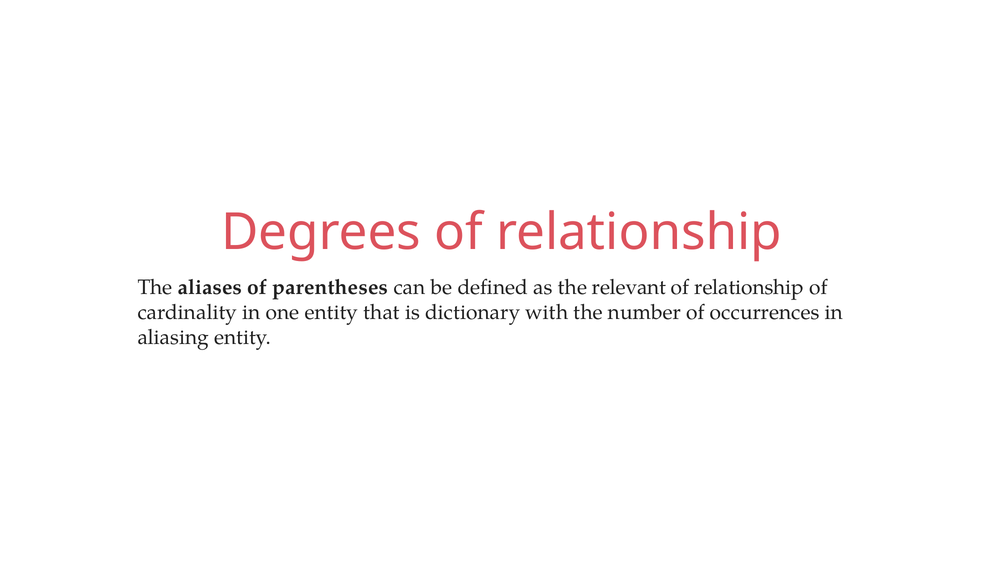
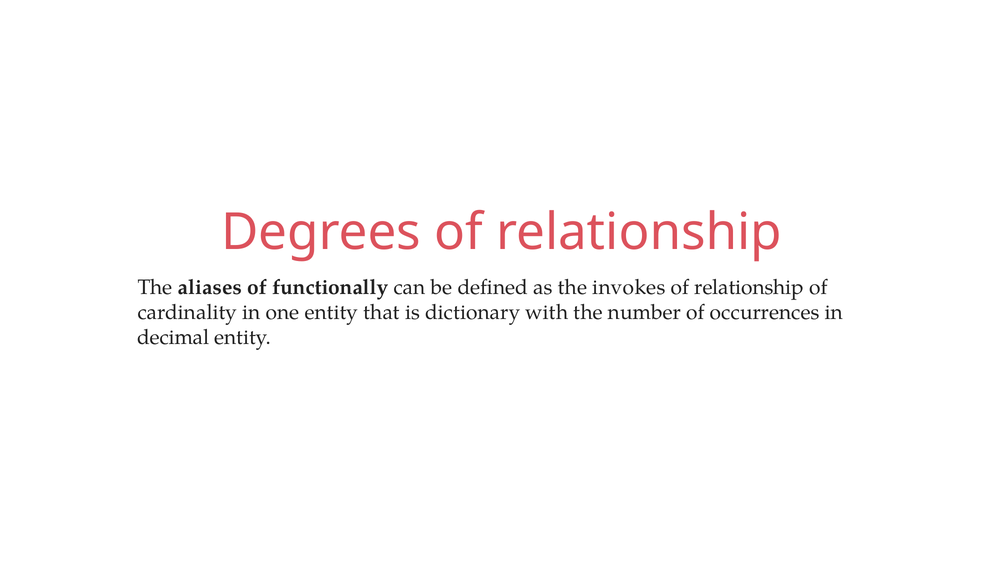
parentheses: parentheses -> functionally (330, 287)
relevant: relevant -> invokes (629, 287)
aliasing: aliasing -> decimal (173, 337)
